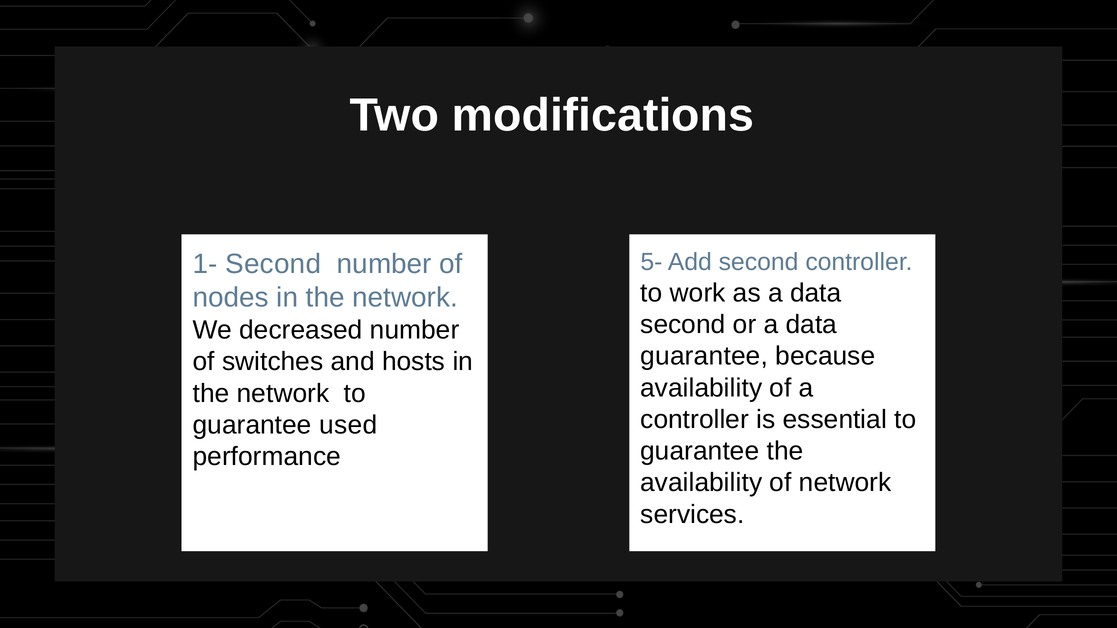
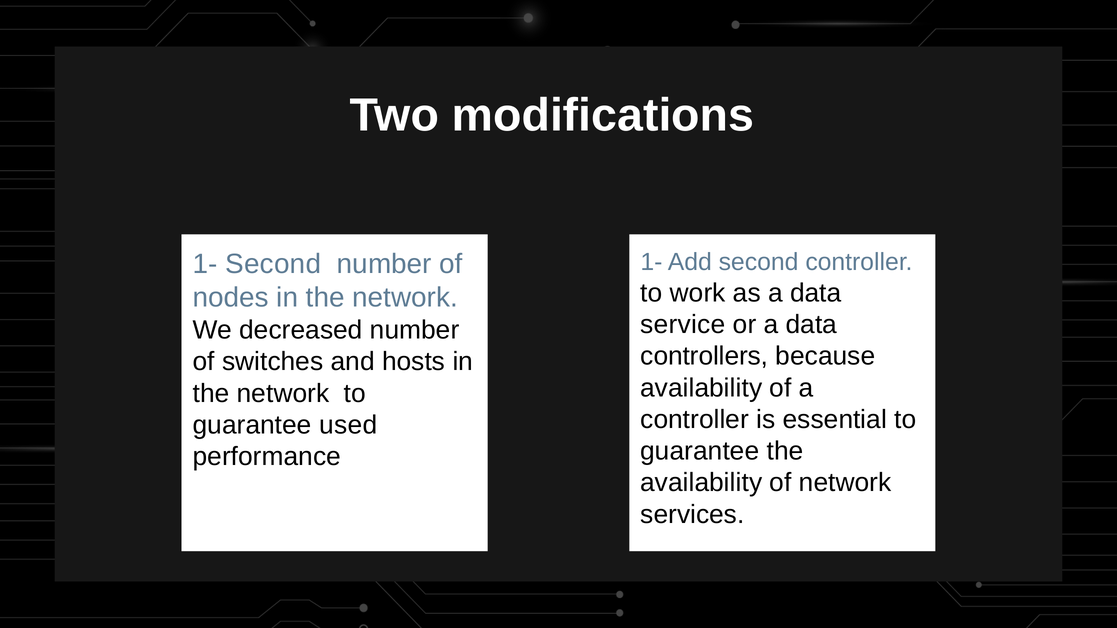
5-: 5- -> 1- (651, 262)
second: second -> service (683, 325)
guarantee: guarantee -> controllers (704, 356)
